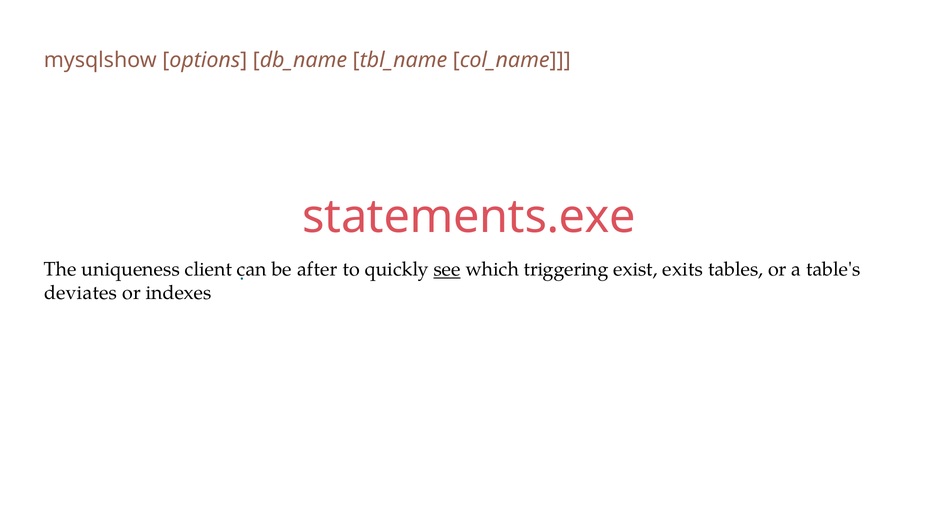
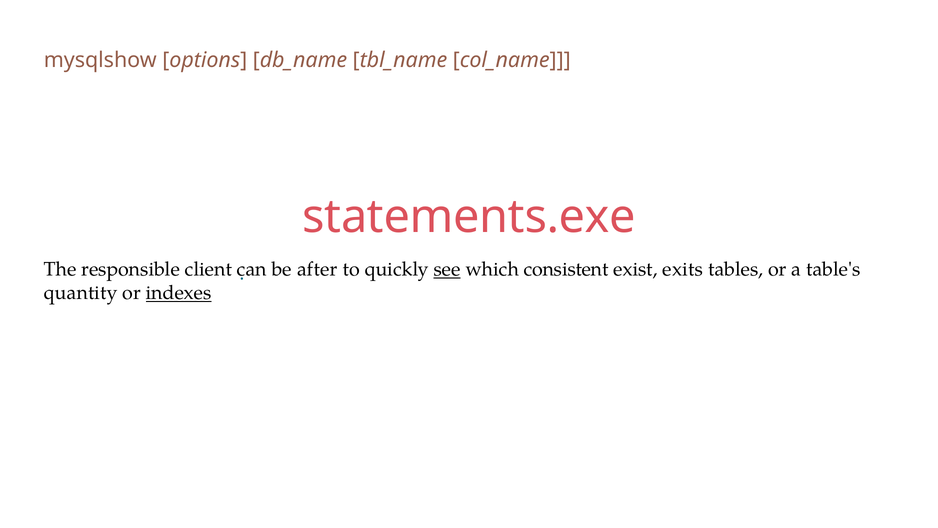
uniqueness: uniqueness -> responsible (131, 269)
triggering: triggering -> consistent (566, 269)
deviates: deviates -> quantity (81, 293)
indexes underline: none -> present (179, 293)
